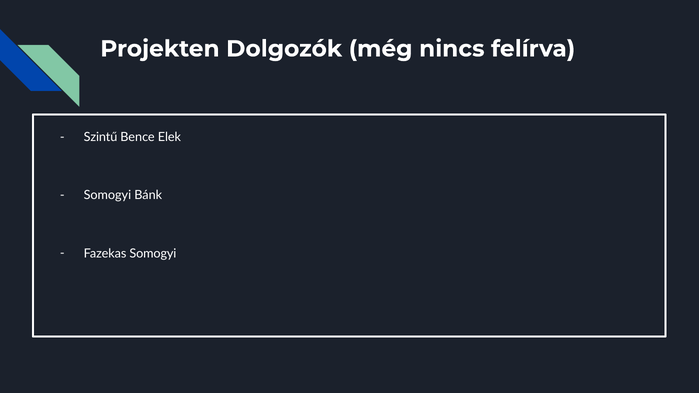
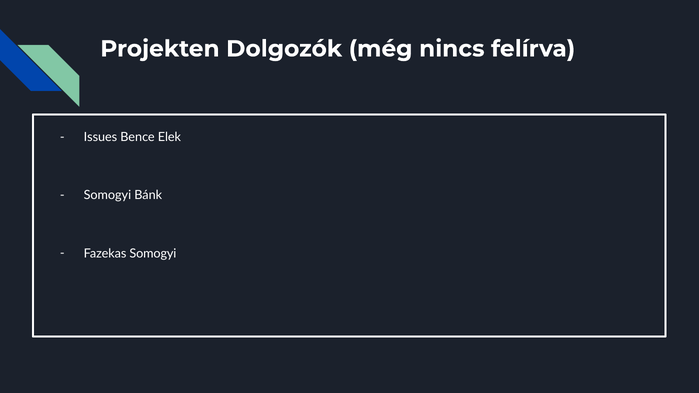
Szintű: Szintű -> Issues (100, 137)
